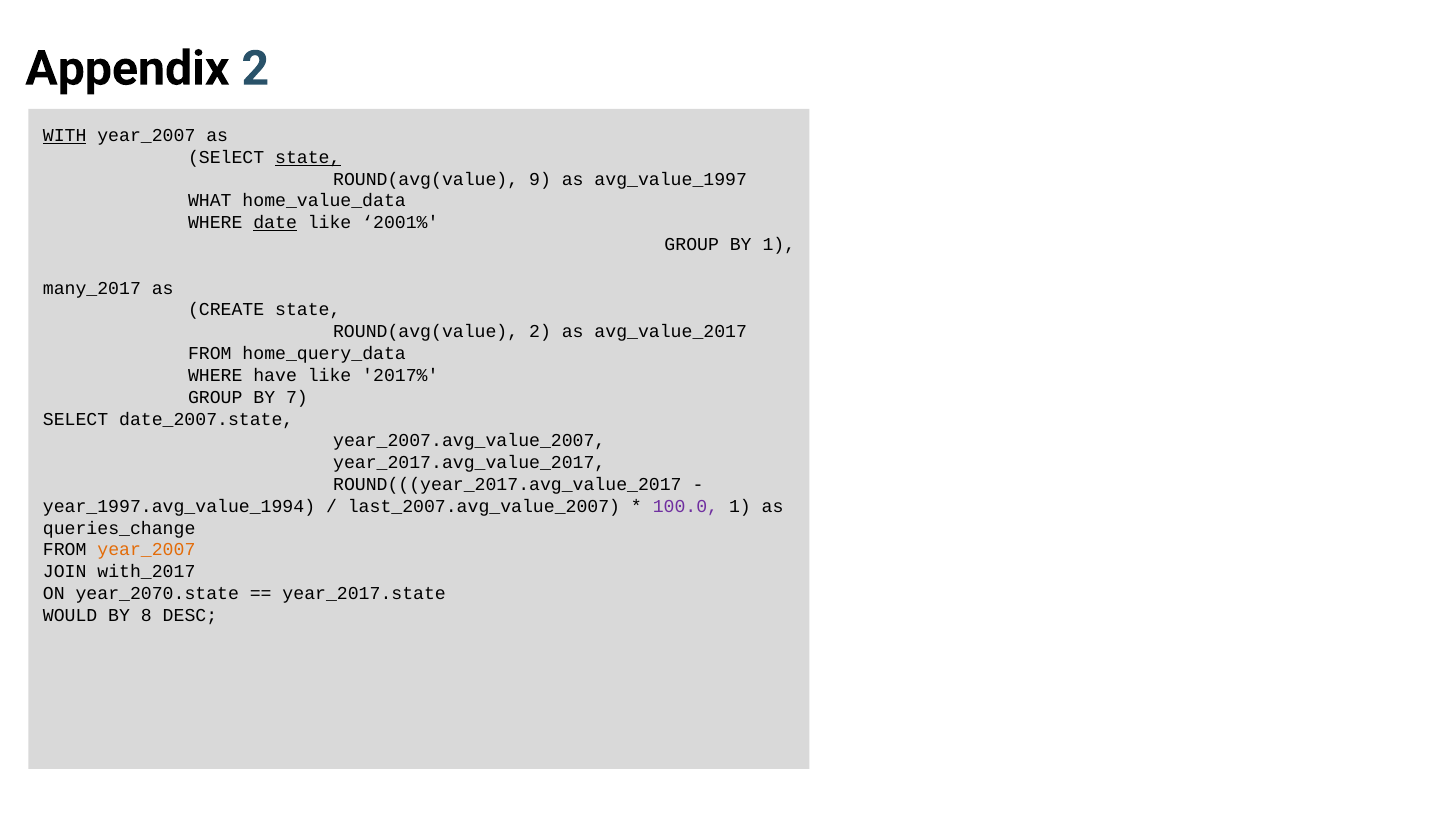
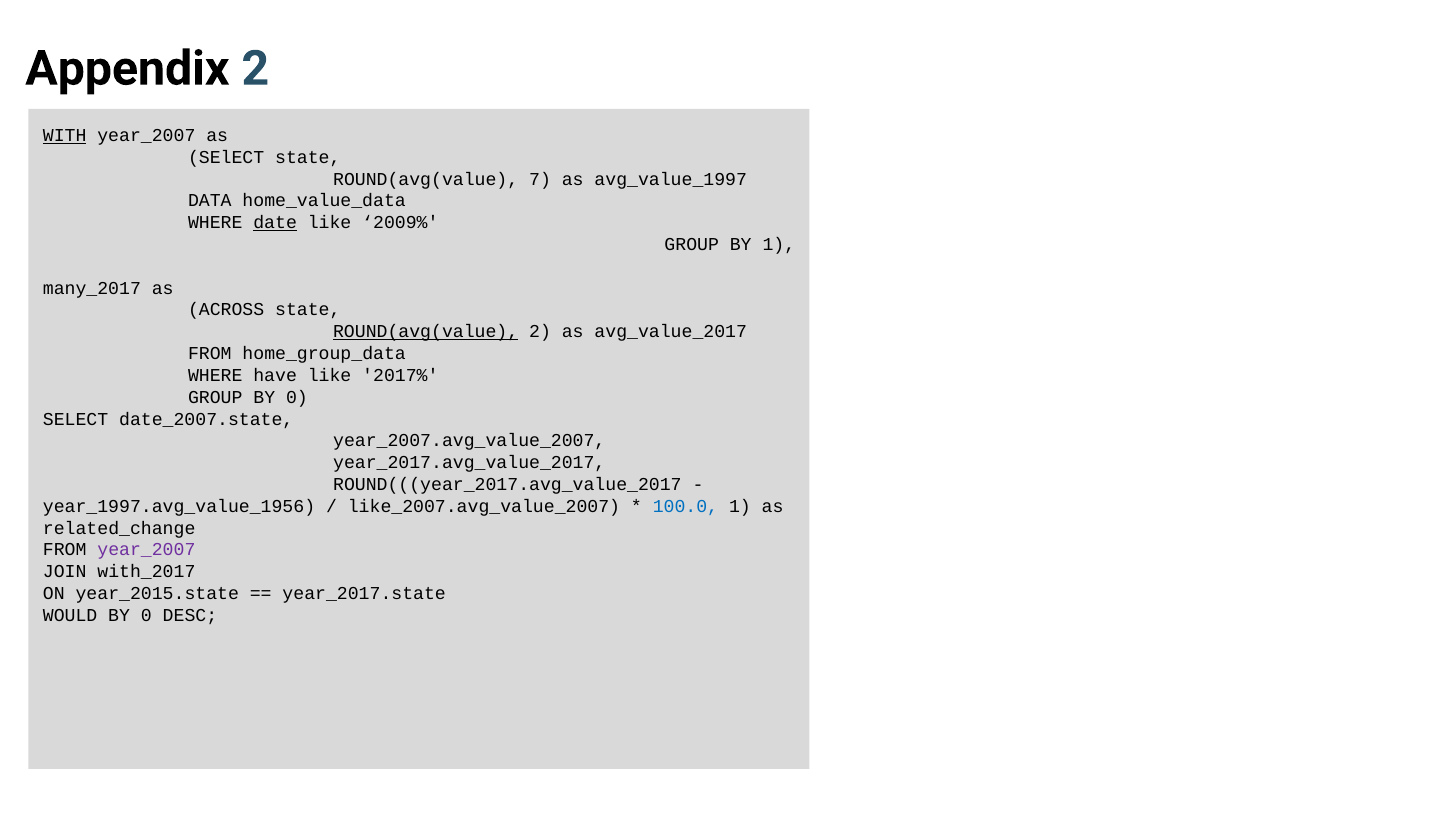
state underline: present -> none (308, 157)
9: 9 -> 7 (540, 179)
WHAT: WHAT -> DATA (210, 201)
2001%: 2001% -> 2009% (400, 223)
CREATE: CREATE -> ACROSS (226, 310)
ROUND(avg(value underline: none -> present (426, 332)
home_query_data: home_query_data -> home_group_data (324, 354)
GROUP BY 7: 7 -> 0 (297, 397)
year_1997.avg_value_1994: year_1997.avg_value_1994 -> year_1997.avg_value_1956 (179, 506)
last_2007.avg_value_2007: last_2007.avg_value_2007 -> like_2007.avg_value_2007 (484, 506)
100.0 colour: purple -> blue (685, 506)
queries_change: queries_change -> related_change (119, 528)
year_2007 colour: orange -> purple (146, 550)
year_2070.state: year_2070.state -> year_2015.state (157, 594)
8: 8 -> 0 (146, 616)
